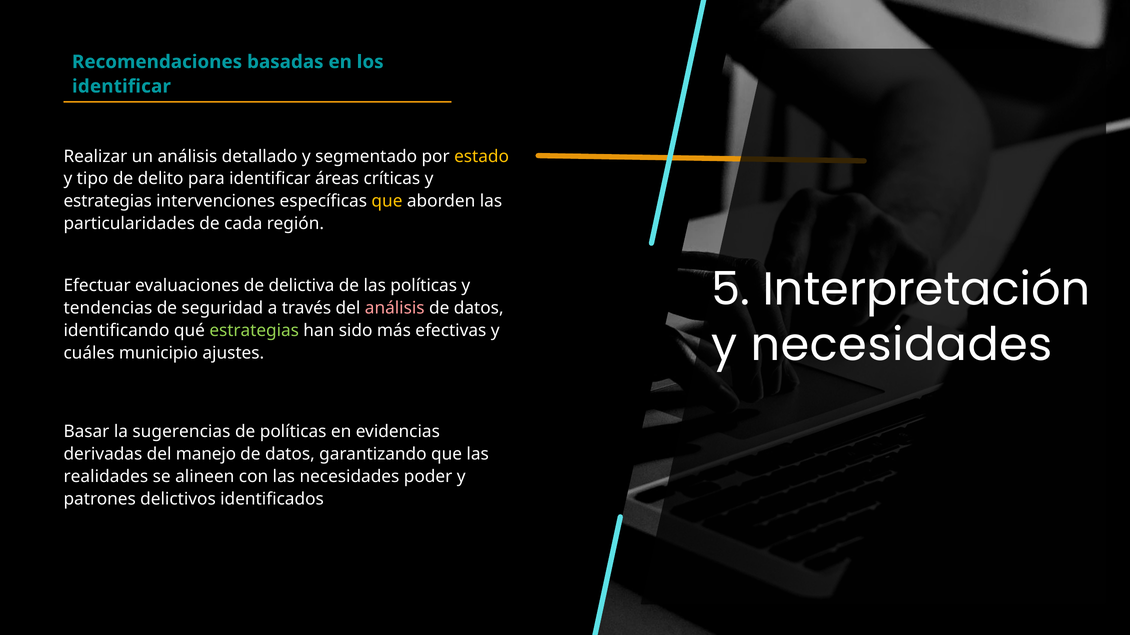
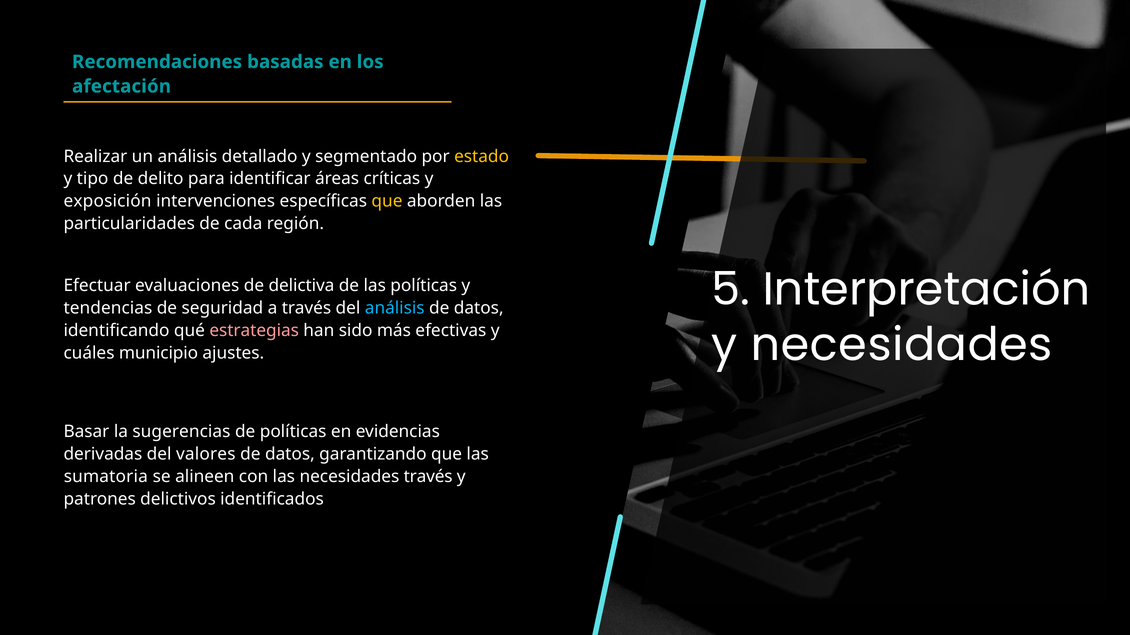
identificar: identificar -> afectación (122, 86)
estrategias: estrategias -> exposición (108, 201)
análisis colour: pink -> light blue (395, 309)
estrategias colour: light green -> pink (254, 331)
manejo: manejo -> valores (206, 455)
realidades: realidades -> sumatoria (106, 477)
necesidades poder: poder -> través (428, 477)
